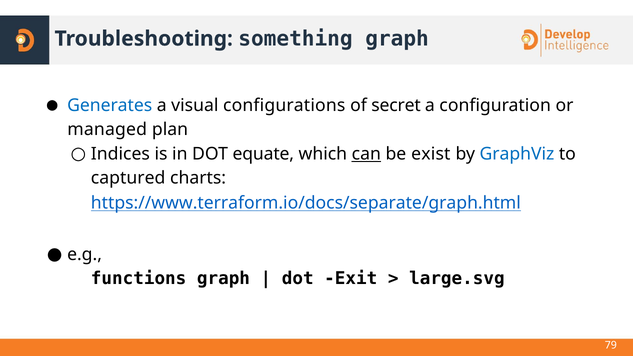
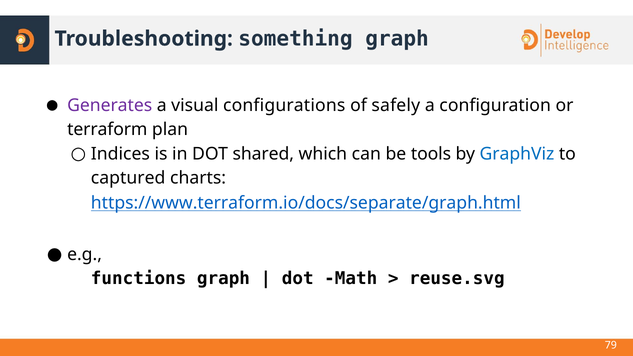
Generates colour: blue -> purple (110, 105)
secret: secret -> safely (396, 105)
managed: managed -> terraform (107, 130)
equate: equate -> shared (263, 154)
can underline: present -> none (366, 154)
exist: exist -> tools (431, 154)
Exit: Exit -> Math (351, 279)
large.svg: large.svg -> reuse.svg (457, 279)
